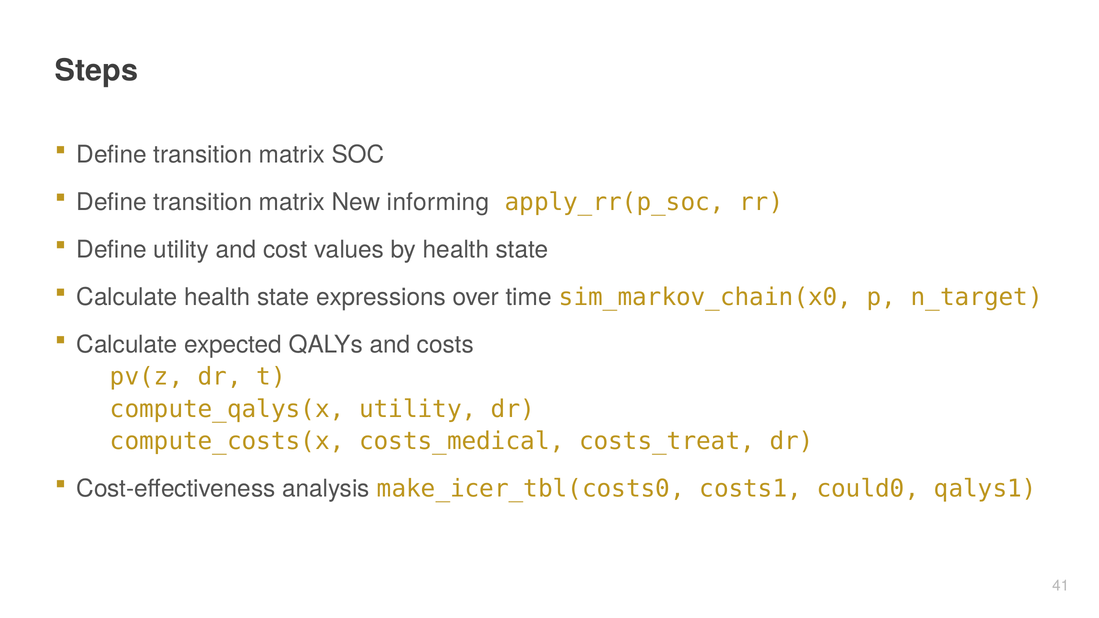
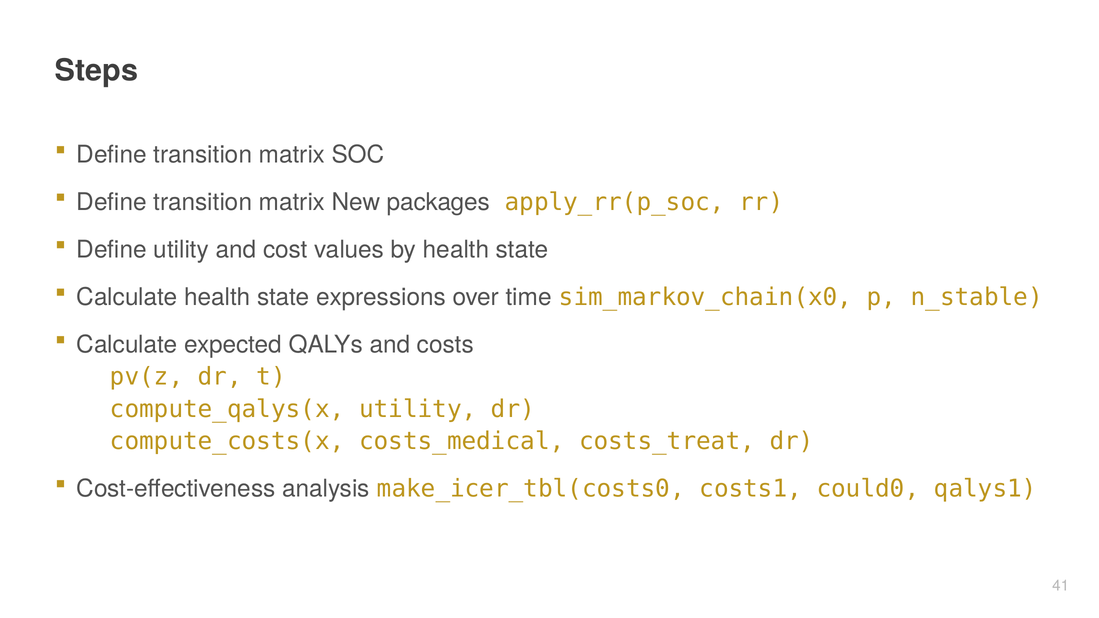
informing: informing -> packages (438, 202)
n_target: n_target -> n_stable (977, 297)
